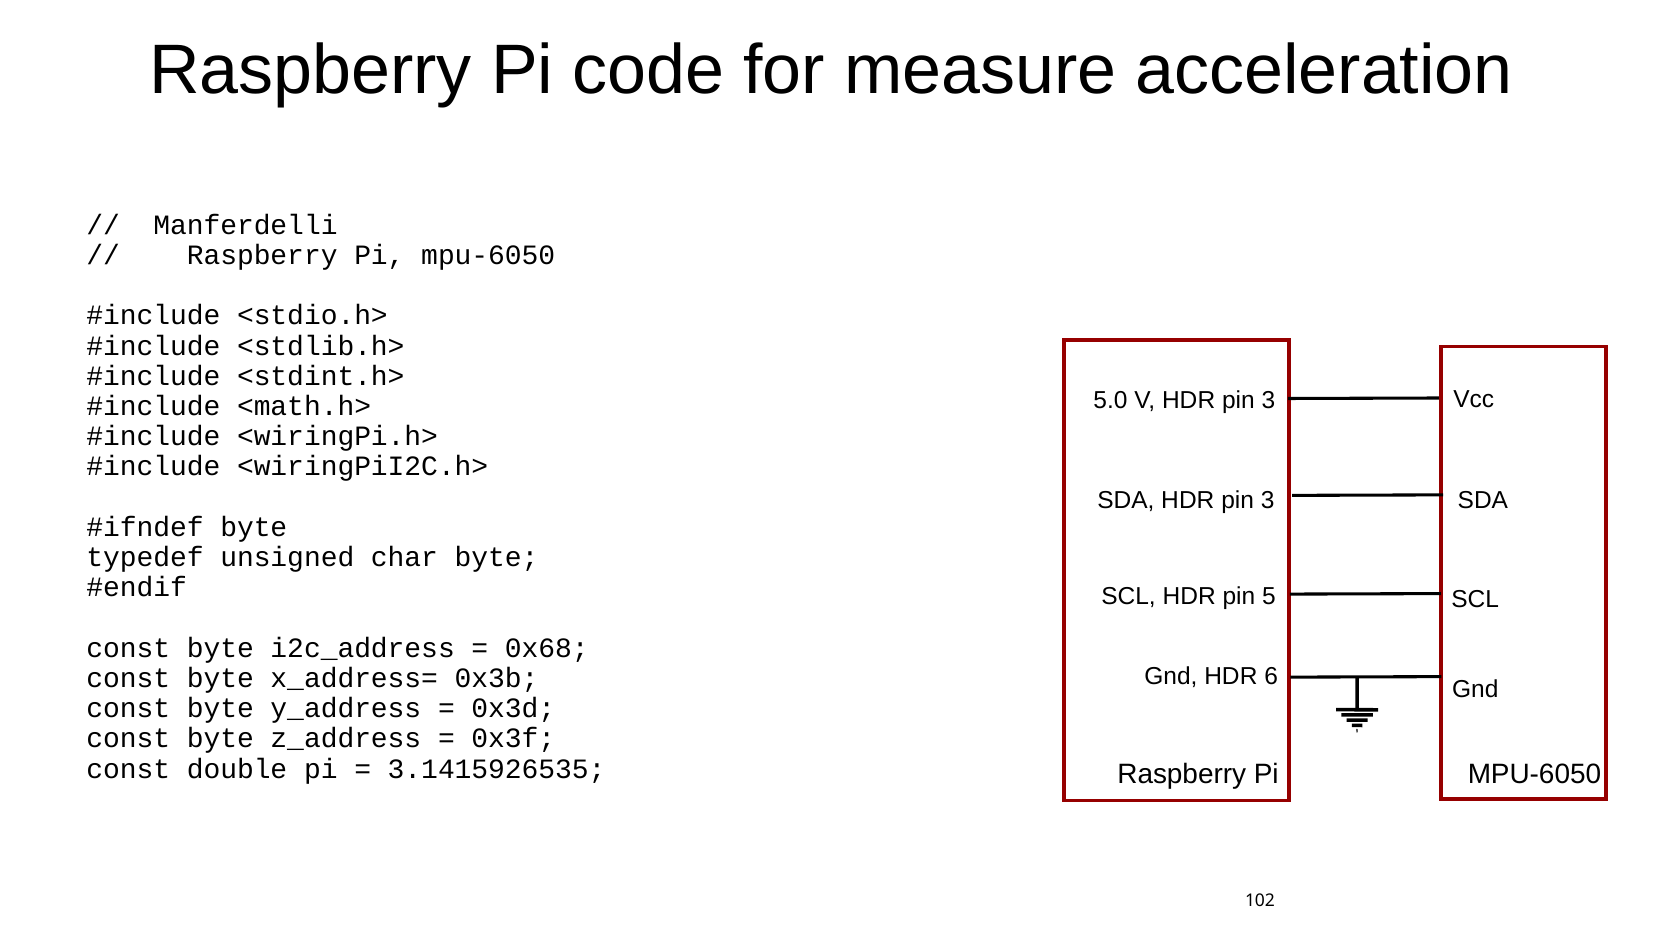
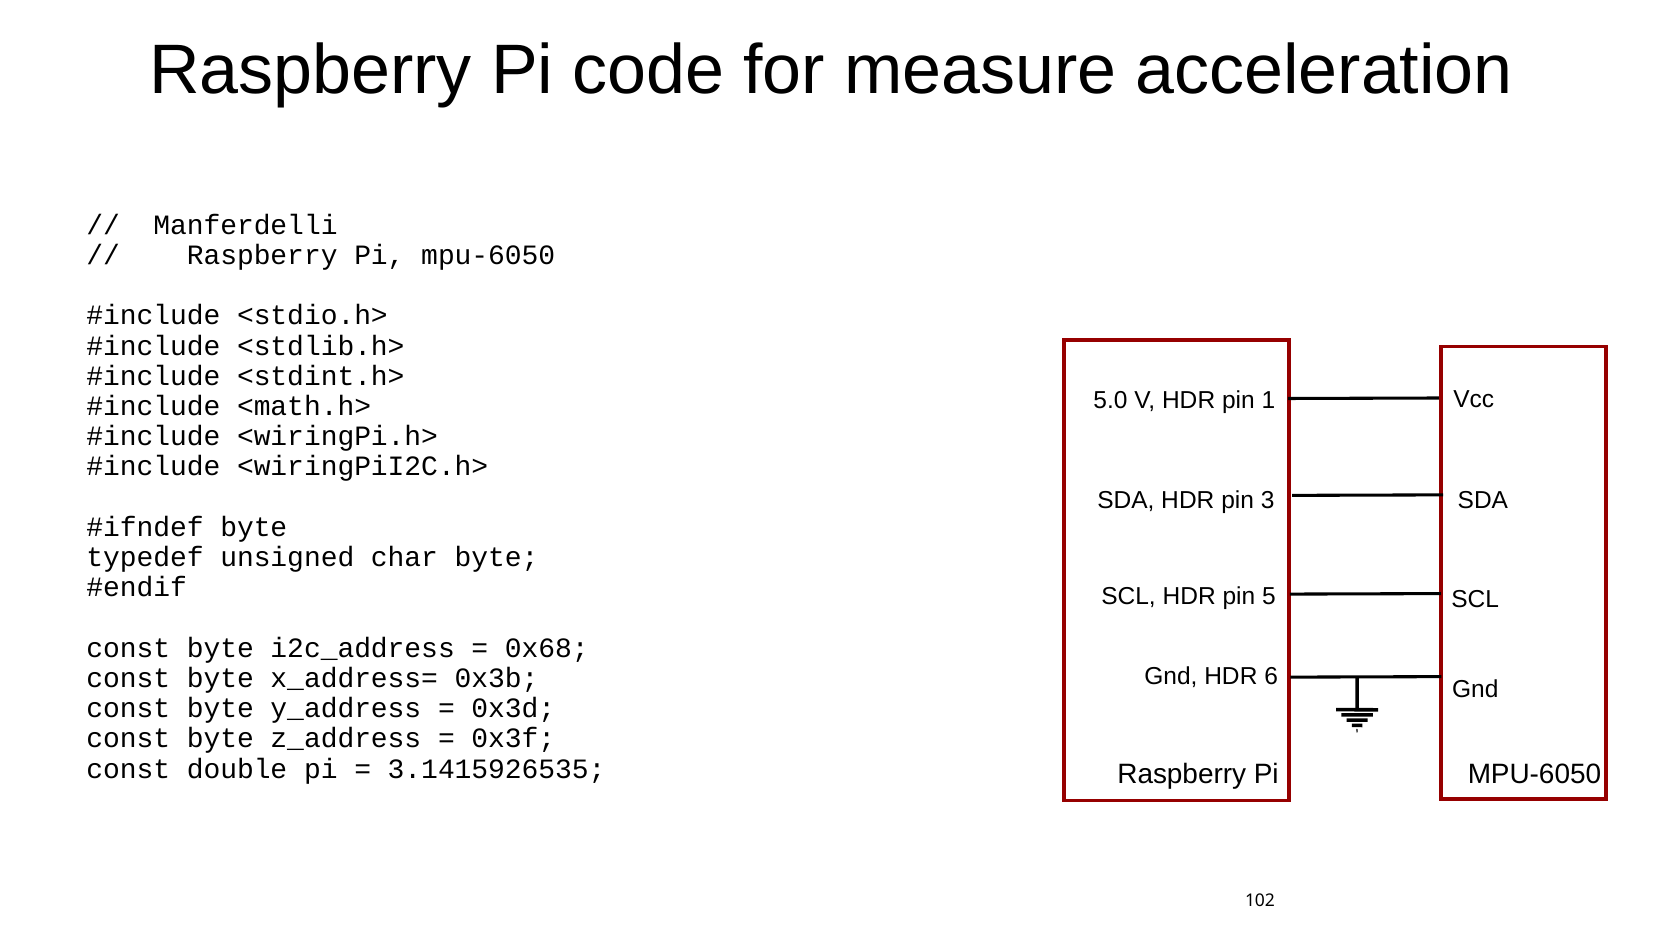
V HDR pin 3: 3 -> 1 (1268, 400)
